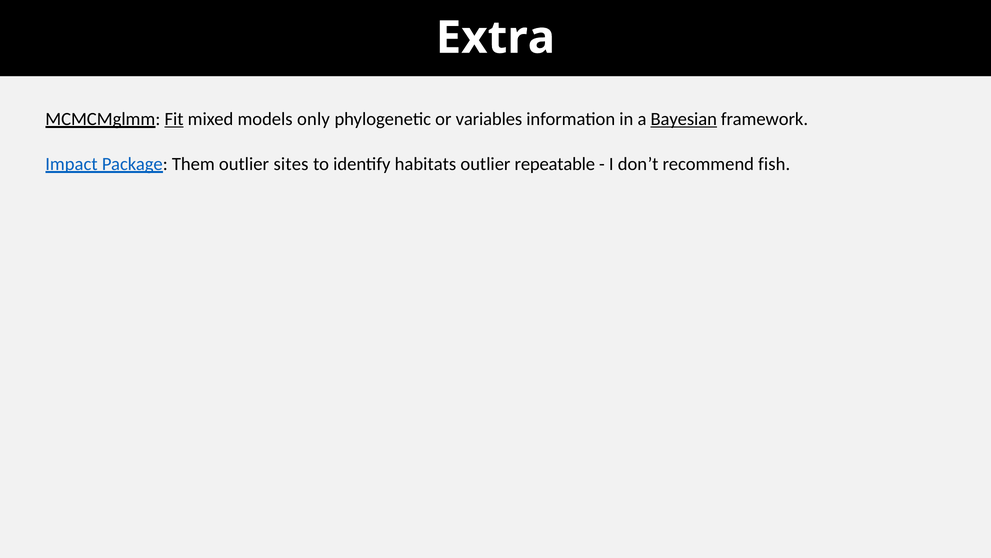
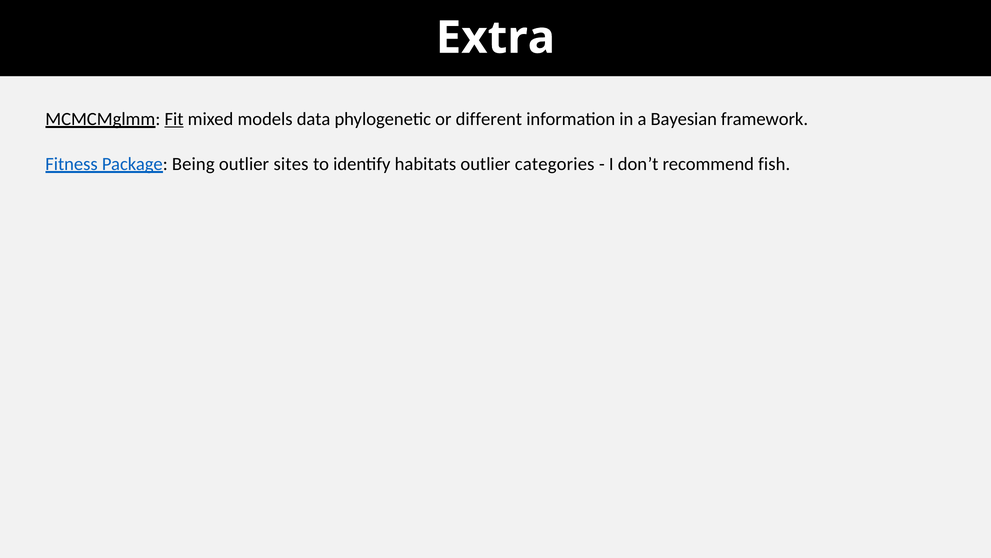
only: only -> data (314, 119)
variables: variables -> different (489, 119)
Bayesian underline: present -> none (684, 119)
Impact: Impact -> Fitness (71, 164)
Them: Them -> Being (193, 164)
repeatable: repeatable -> categories (555, 164)
